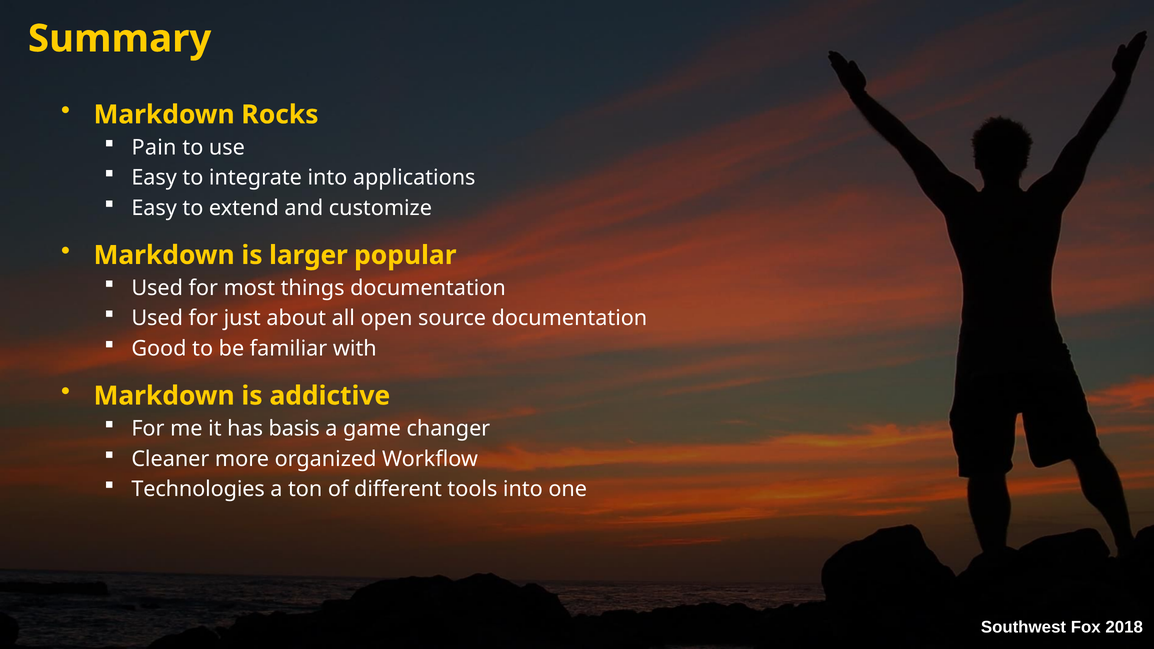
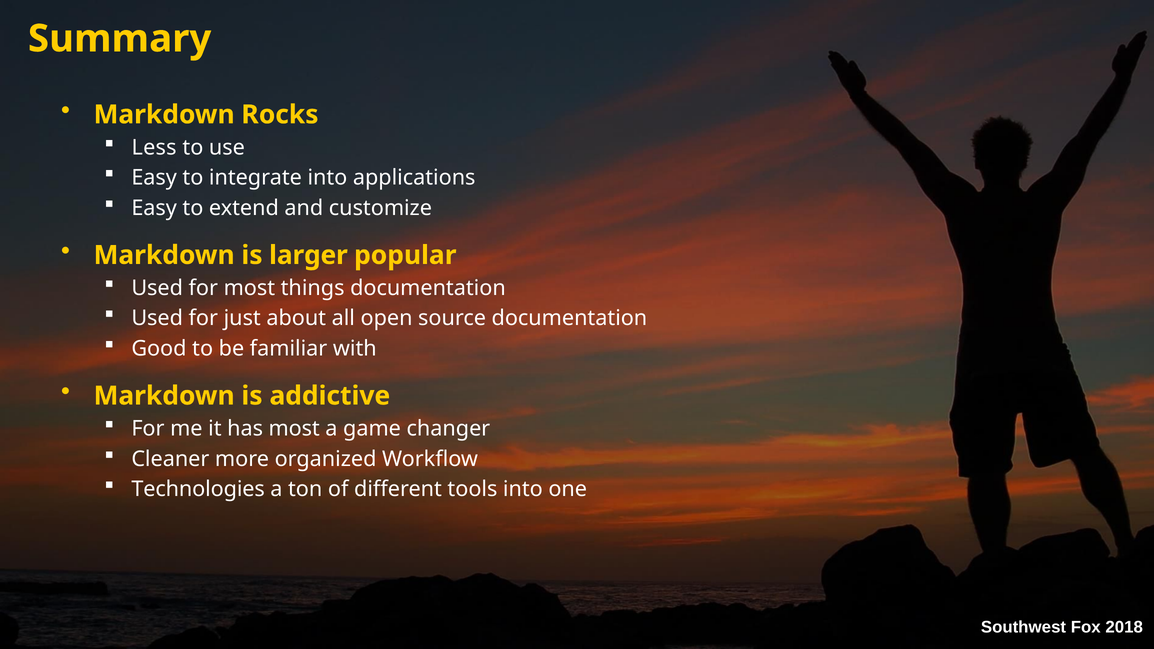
Pain: Pain -> Less (154, 147)
has basis: basis -> most (294, 429)
